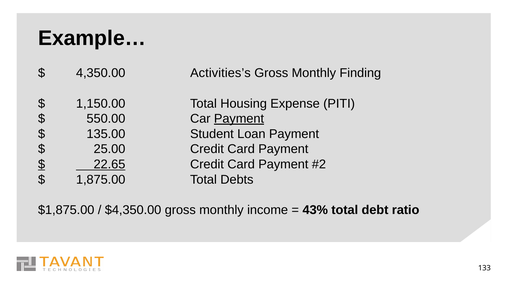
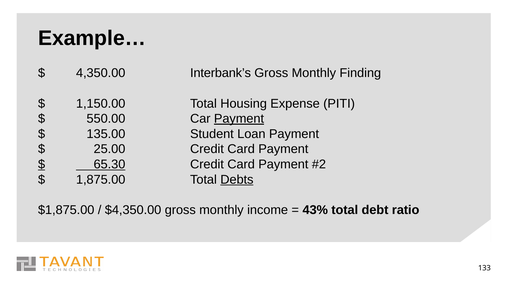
Activities’s: Activities’s -> Interbank’s (221, 73)
22.65: 22.65 -> 65.30 (109, 164)
Debts underline: none -> present (237, 180)
